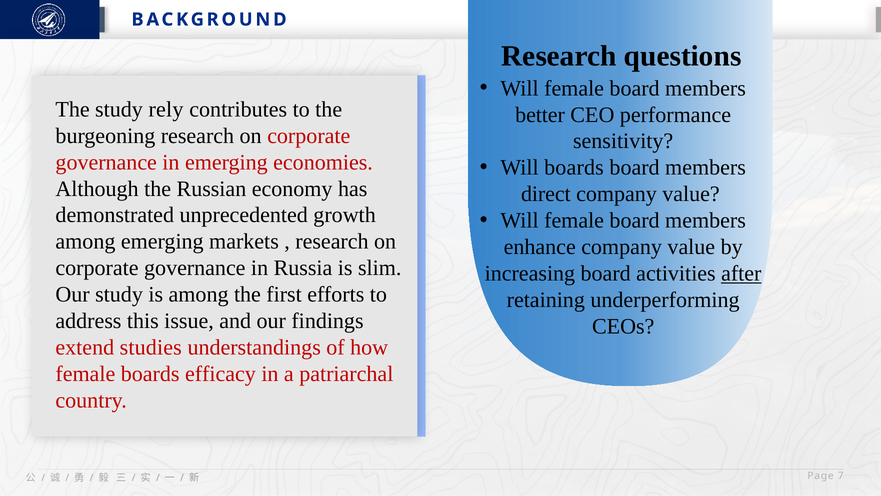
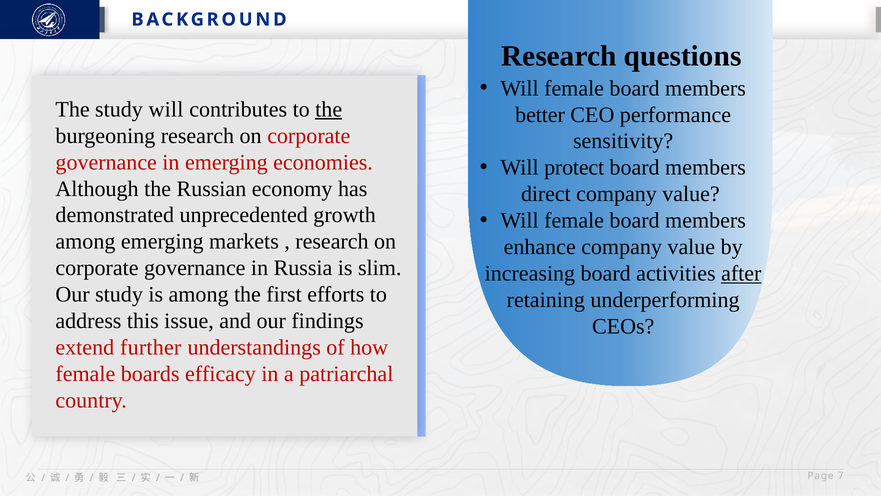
study rely: rely -> will (166, 109)
the underline: none -> present (329, 109)
Will boards: boards -> protect (574, 167)
studies: studies -> further (151, 347)
